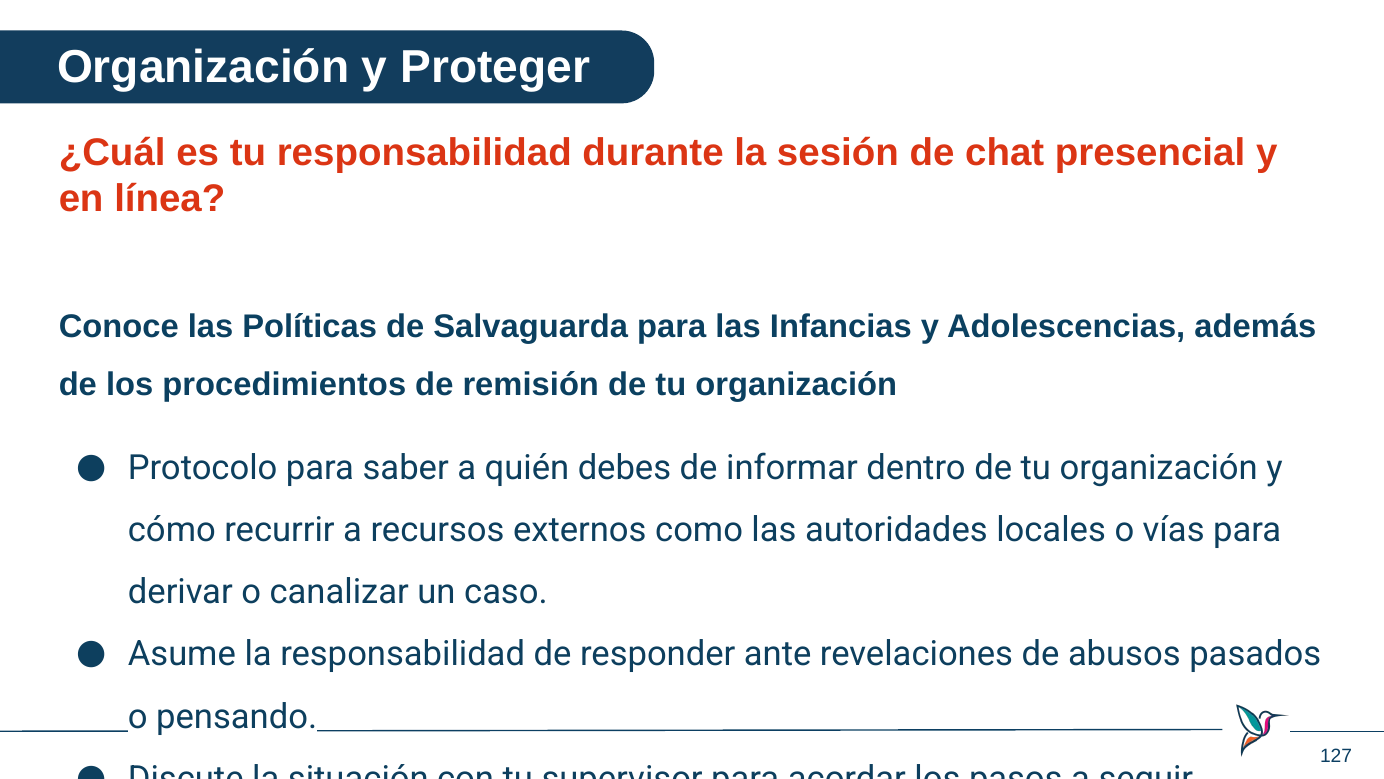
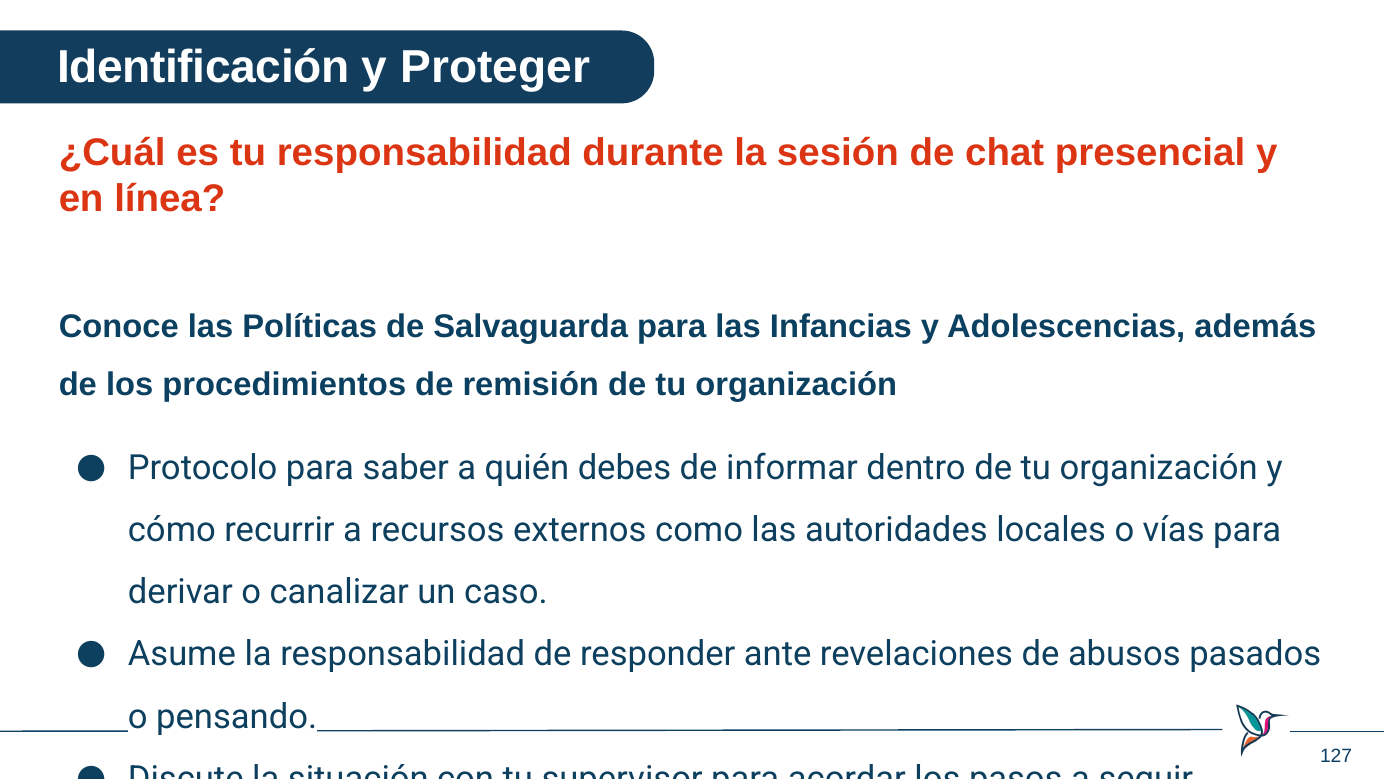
Organización: Organización -> Identificación (203, 68)
